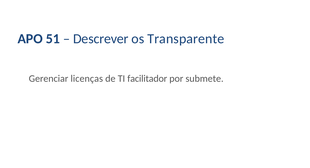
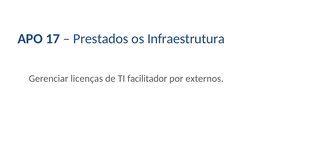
51: 51 -> 17 (53, 39)
Descrever: Descrever -> Prestados (101, 39)
Transparente: Transparente -> Infraestrutura (186, 39)
submete: submete -> externos (205, 79)
